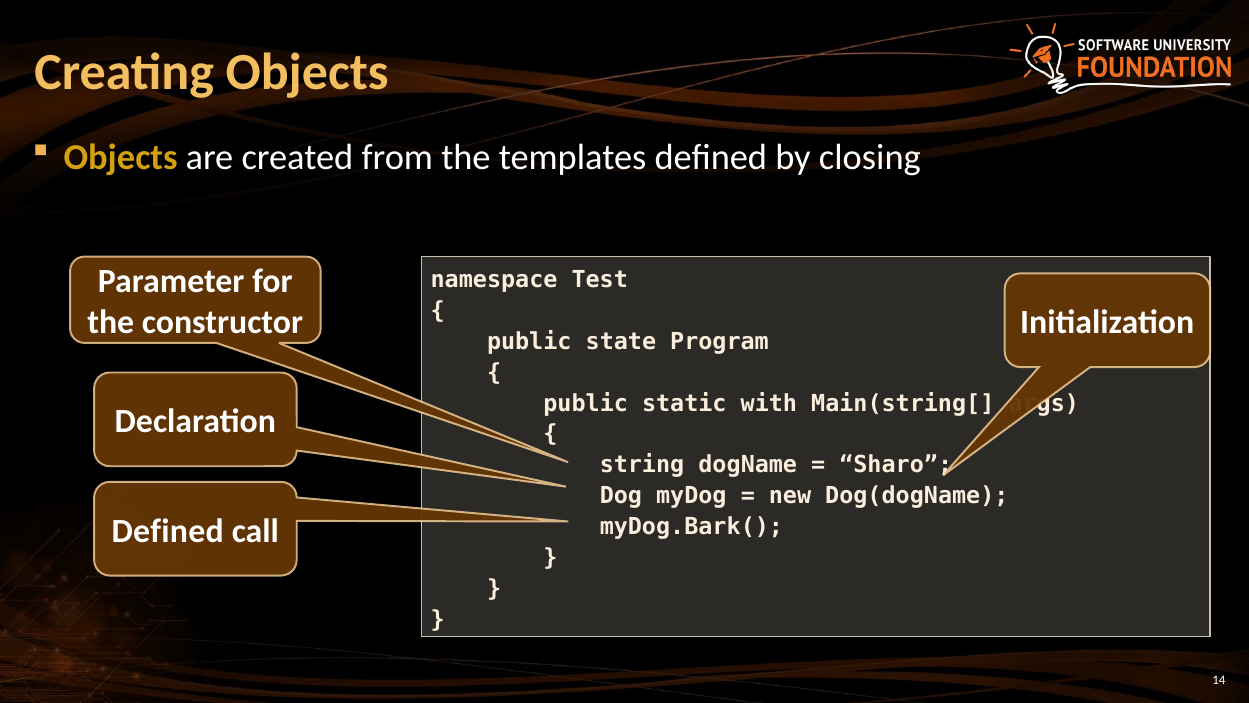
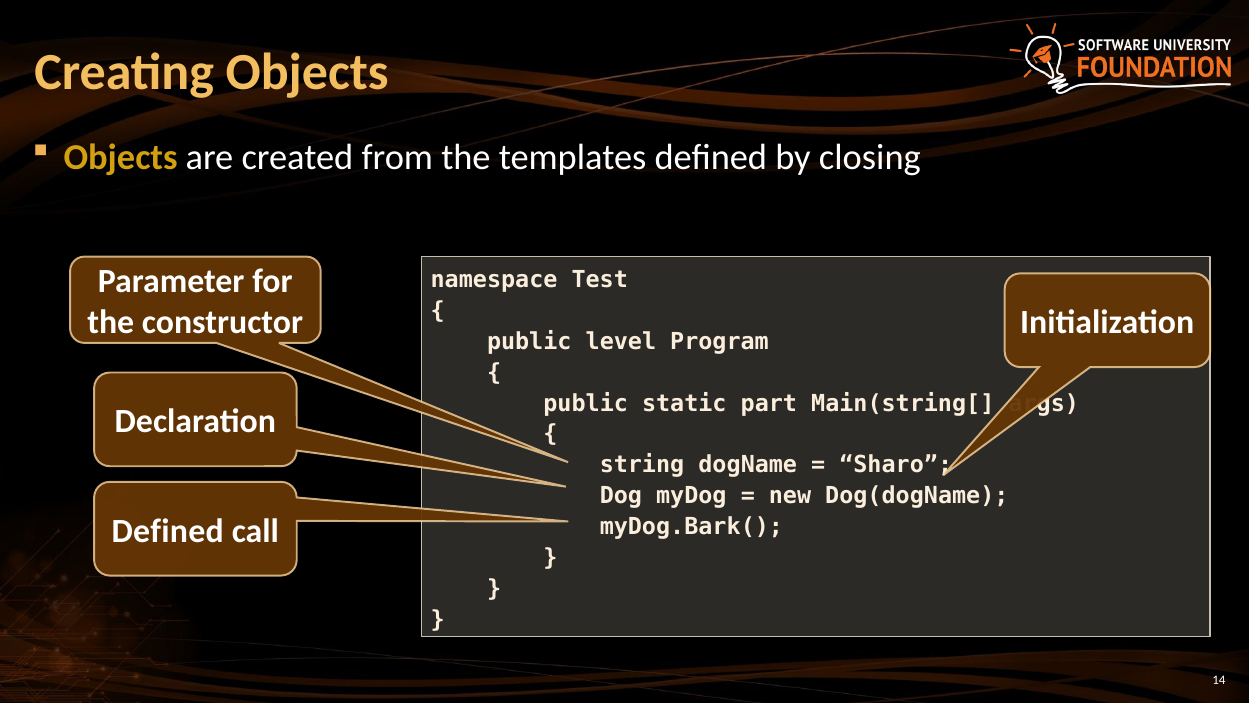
state: state -> level (621, 341)
with: with -> part (769, 403)
